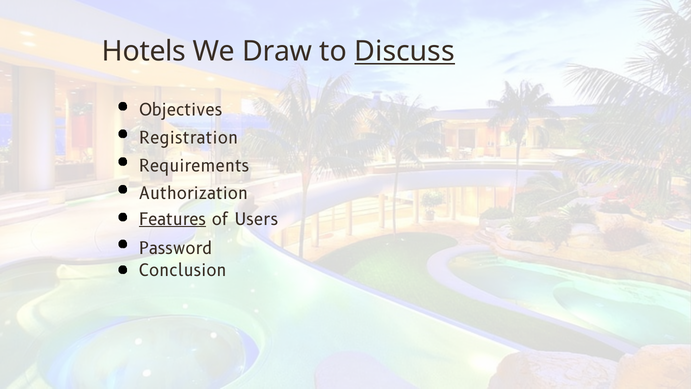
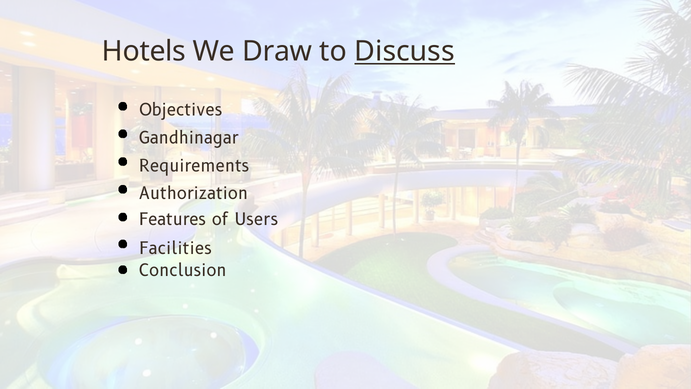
Registration: Registration -> Gandhinagar (189, 138)
Features underline: present -> none (173, 220)
Password: Password -> Facilities (176, 249)
